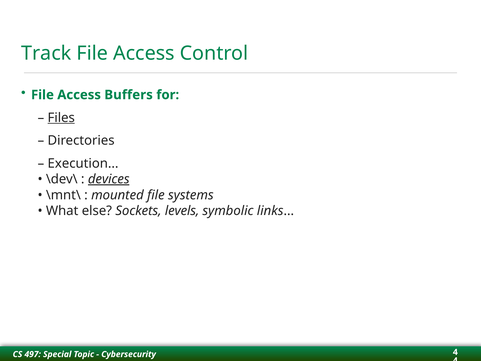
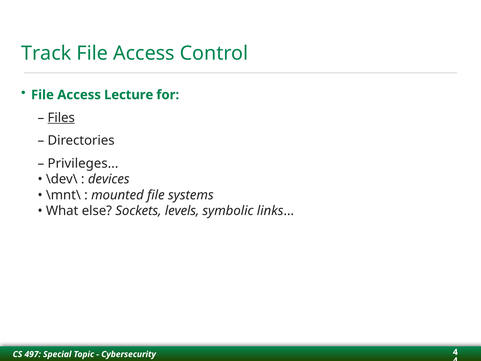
Buffers: Buffers -> Lecture (129, 95)
Execution: Execution -> Privileges (83, 163)
devices underline: present -> none (109, 179)
